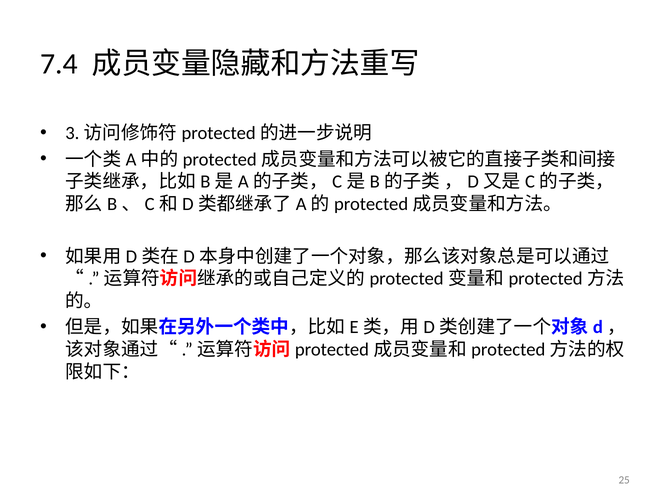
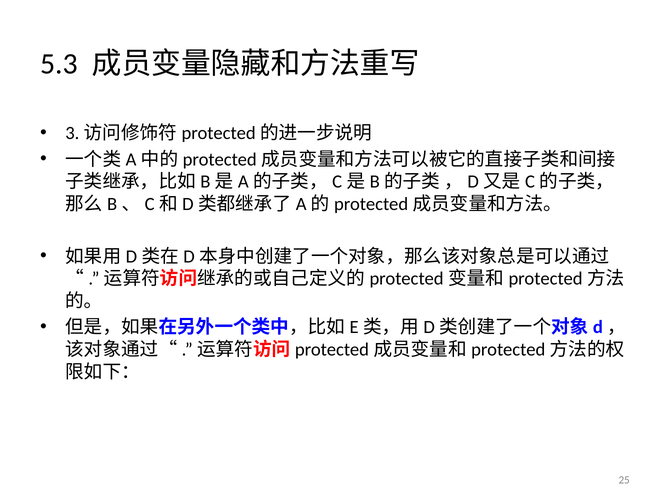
7.4: 7.4 -> 5.3 (59, 64)
